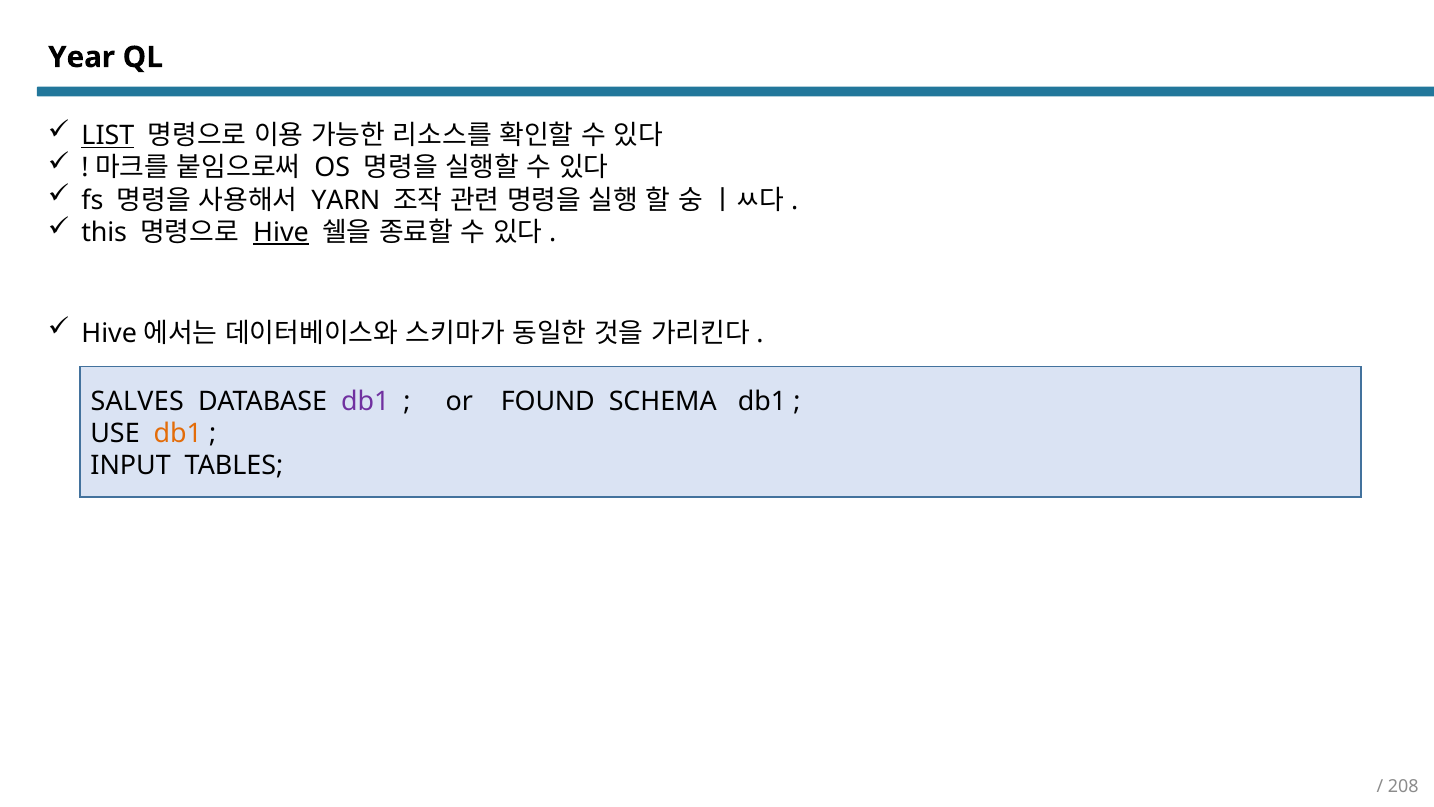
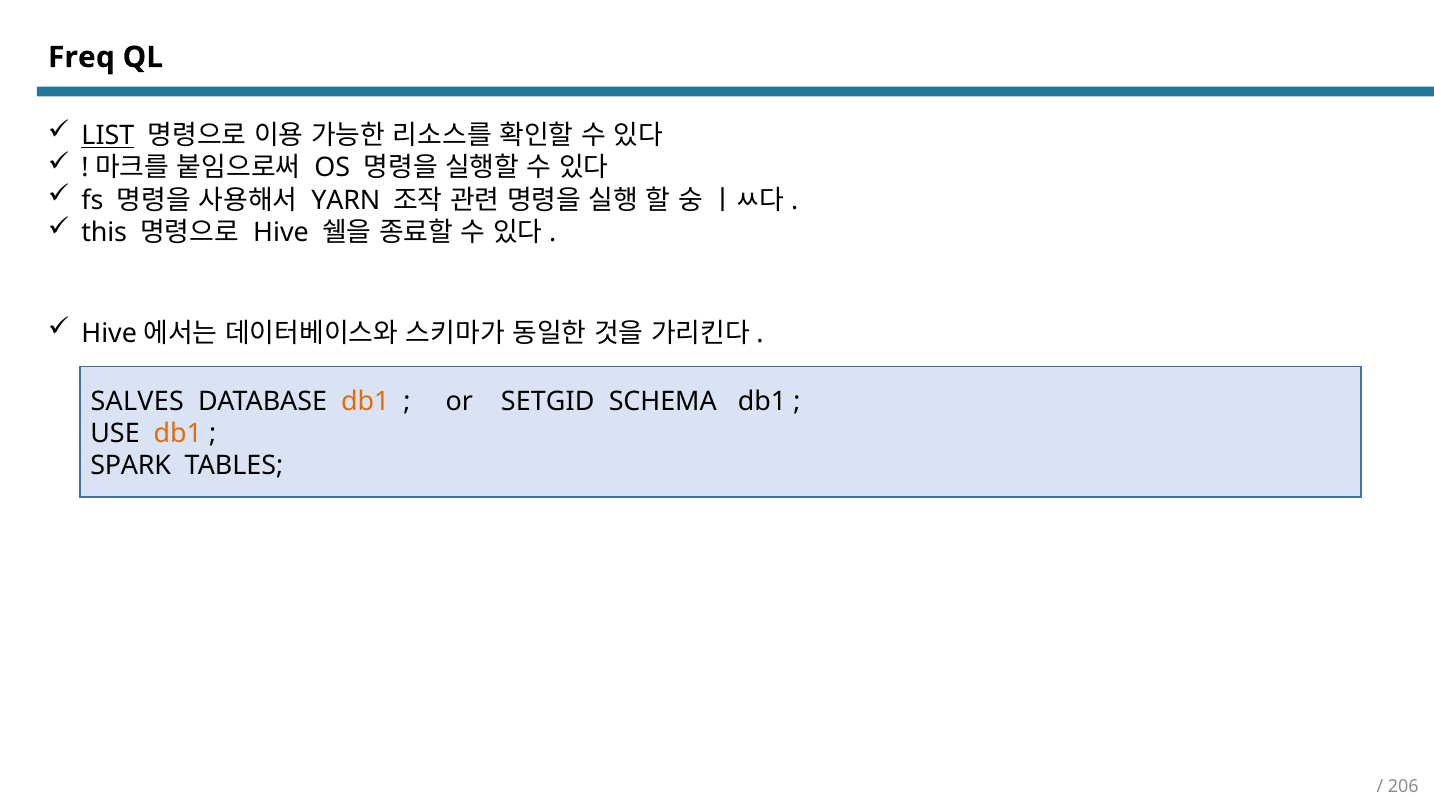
Year: Year -> Freq (81, 57)
Hive underline: present -> none (281, 233)
db1 colour: purple -> orange (365, 401)
FOUND: FOUND -> SETGID (548, 401)
INPUT: INPUT -> SPARK (131, 466)
208: 208 -> 206 (1403, 786)
